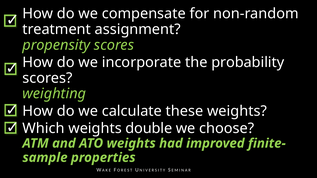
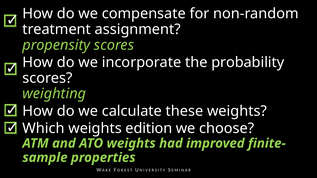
double: double -> edition (149, 129)
